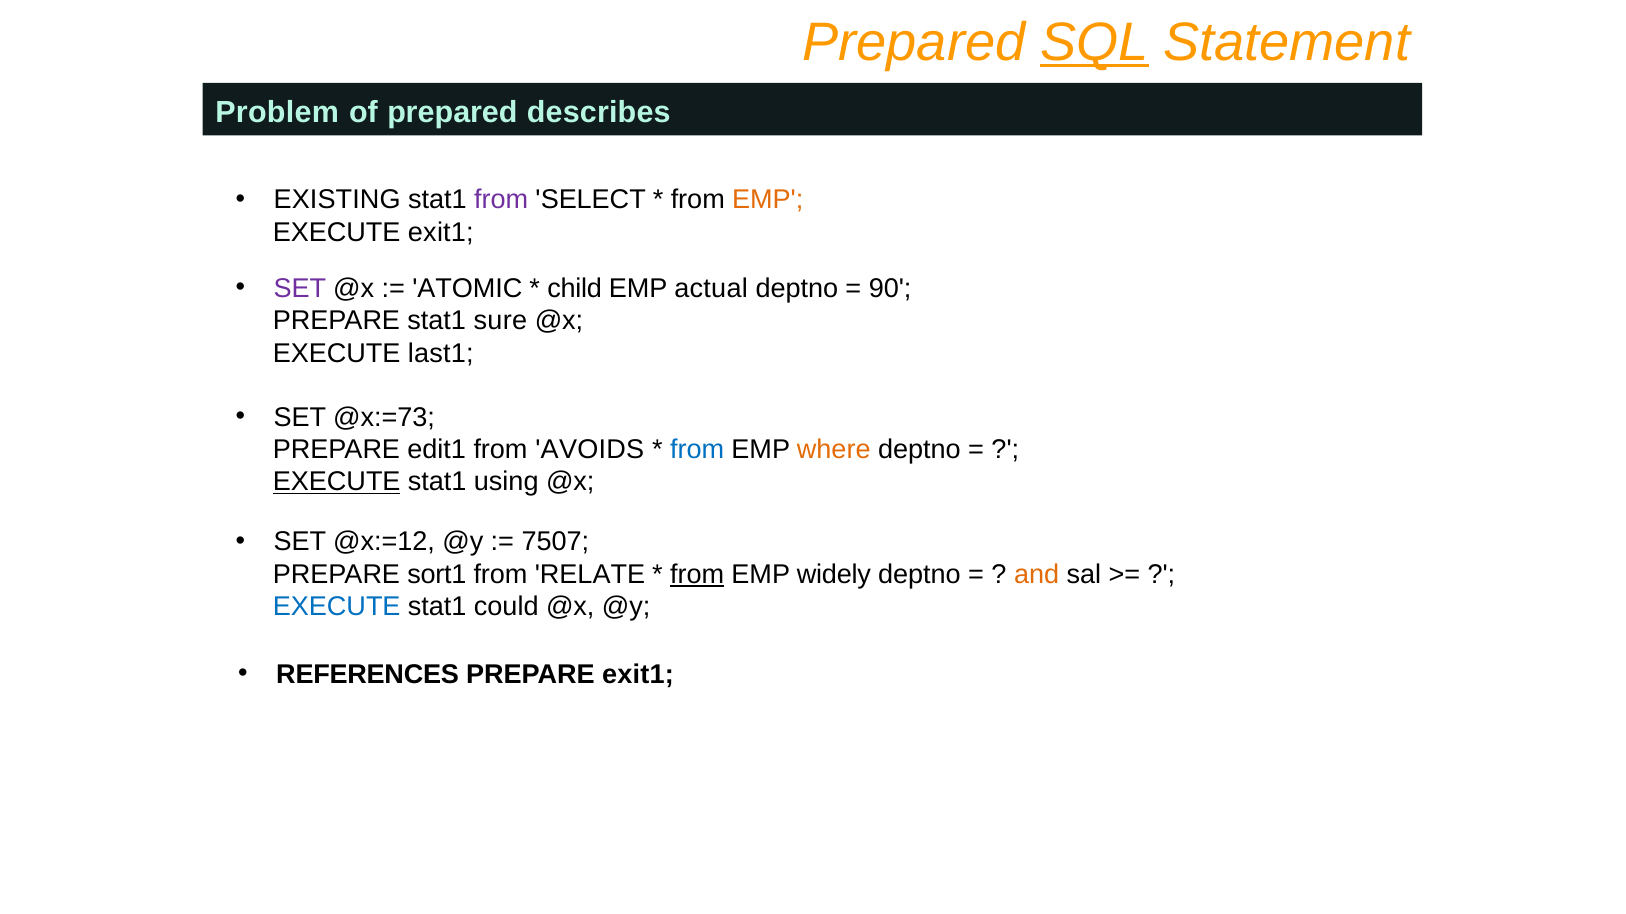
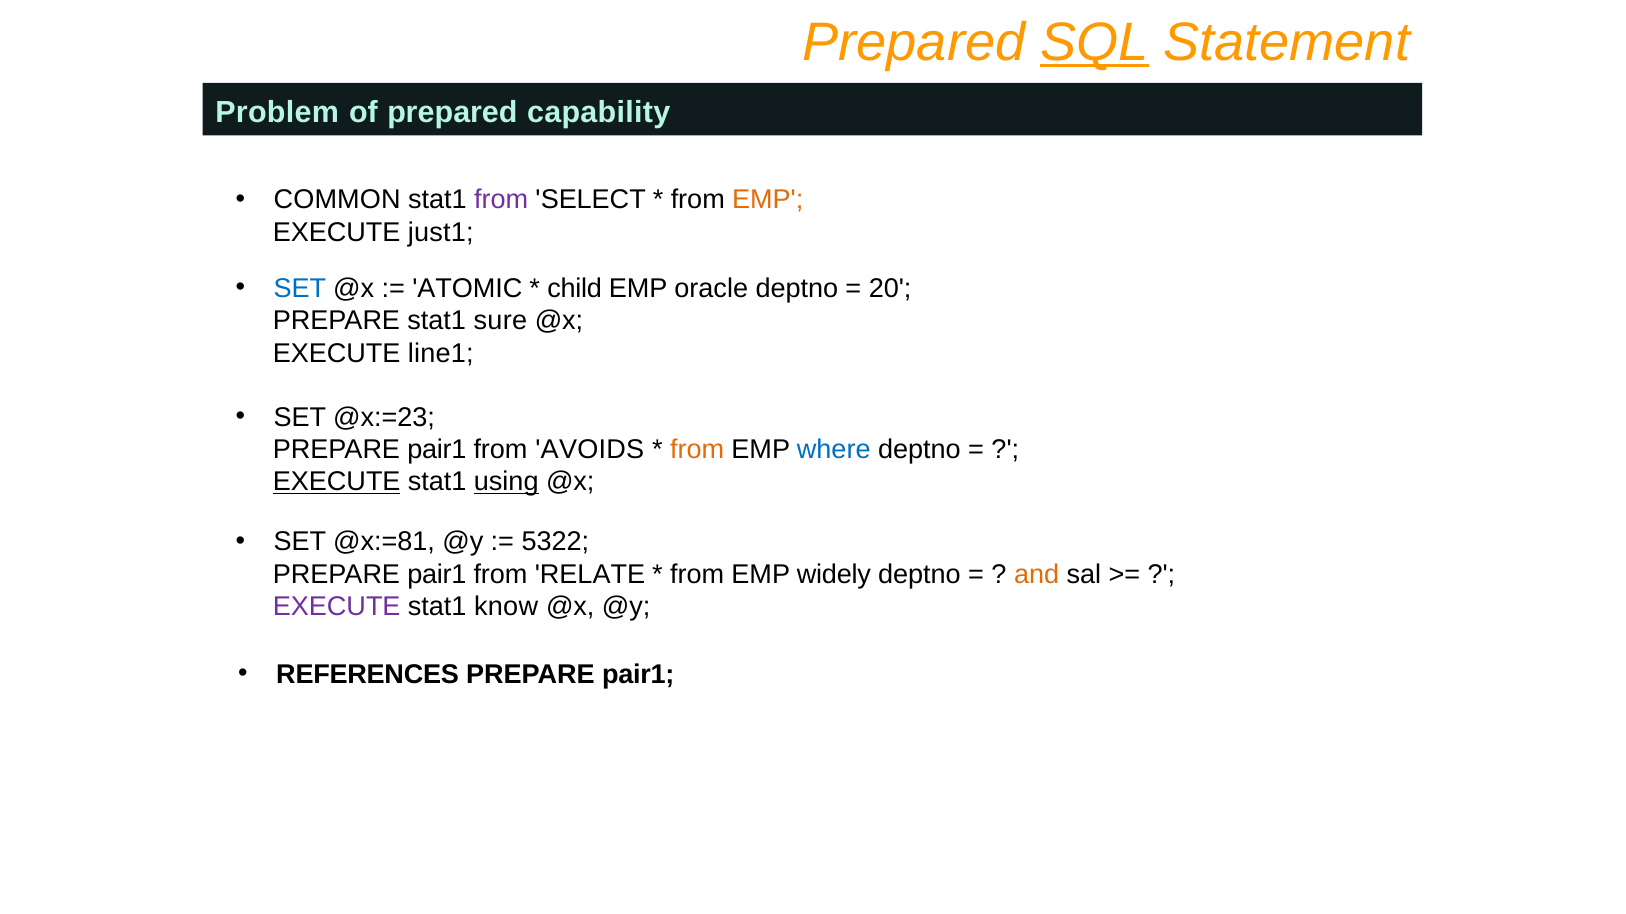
describes: describes -> capability (599, 113)
EXISTING: EXISTING -> COMMON (337, 200)
EXECUTE exit1: exit1 -> just1 (441, 233)
SET colour: purple -> blue (300, 288)
actual: actual -> oracle (711, 288)
90: 90 -> 20 (890, 288)
last1: last1 -> line1 (441, 353)
@x:=73: @x:=73 -> @x:=23 (384, 417)
edit1: edit1 -> pair1 (437, 450)
from colour: blue -> orange (697, 450)
where colour: orange -> blue (834, 450)
using underline: none -> present (506, 482)
@x:=12: @x:=12 -> @x:=81 (384, 542)
7507: 7507 -> 5322 (555, 542)
sort1: sort1 -> pair1 (437, 575)
from underline: present -> none (697, 575)
EXECUTE colour: blue -> purple (337, 607)
could: could -> know (506, 607)
exit1: exit1 -> pair1 (638, 675)
